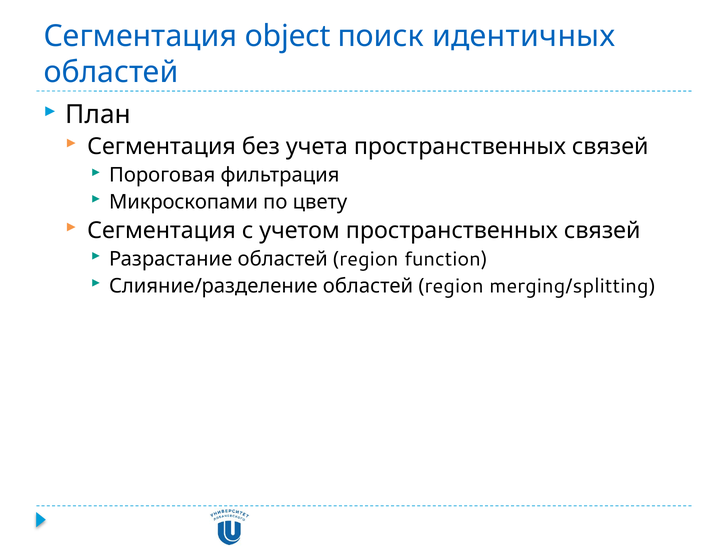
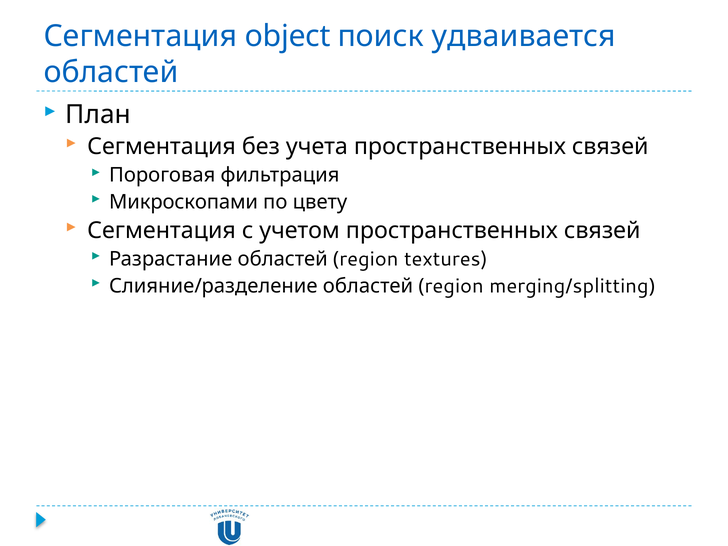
идентичных: идентичных -> удваивается (524, 36)
function: function -> textures (446, 259)
